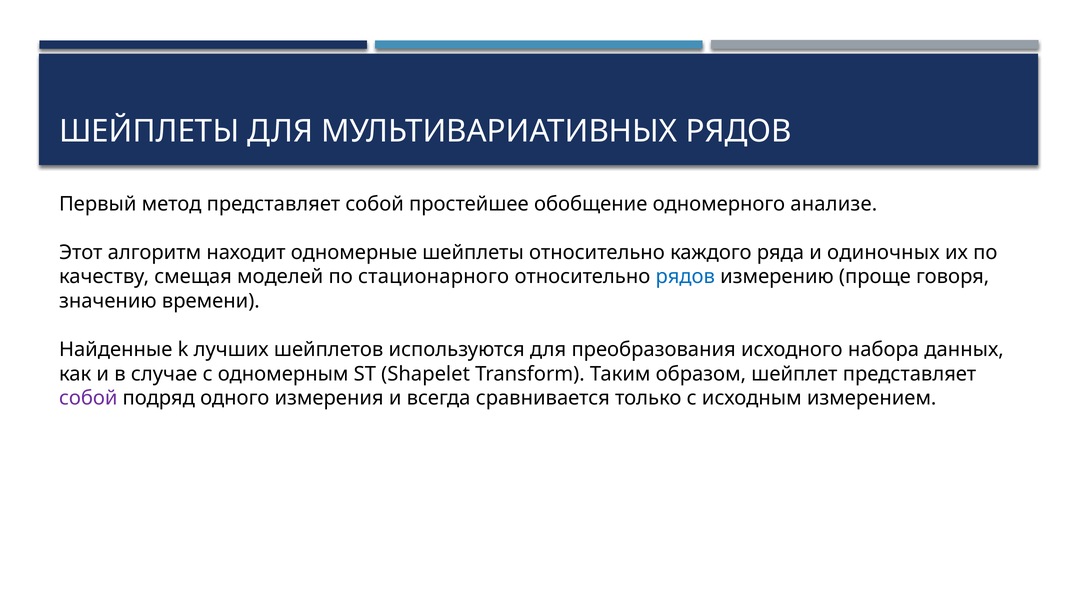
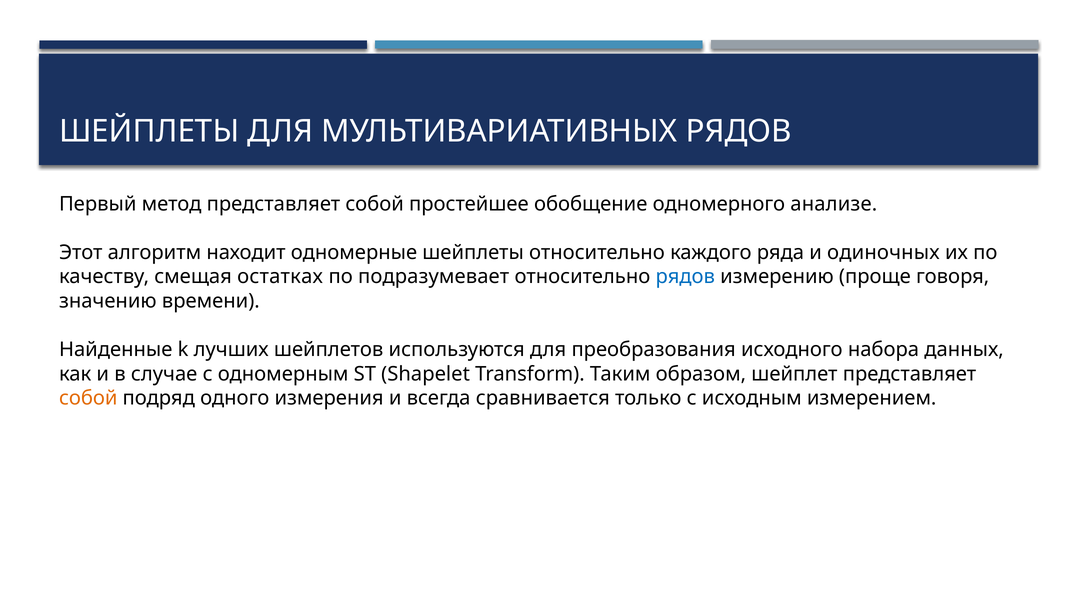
моделей: моделей -> остатках (280, 276)
стационарного: стационарного -> подразумевает (434, 276)
собой colour: purple -> orange (88, 398)
